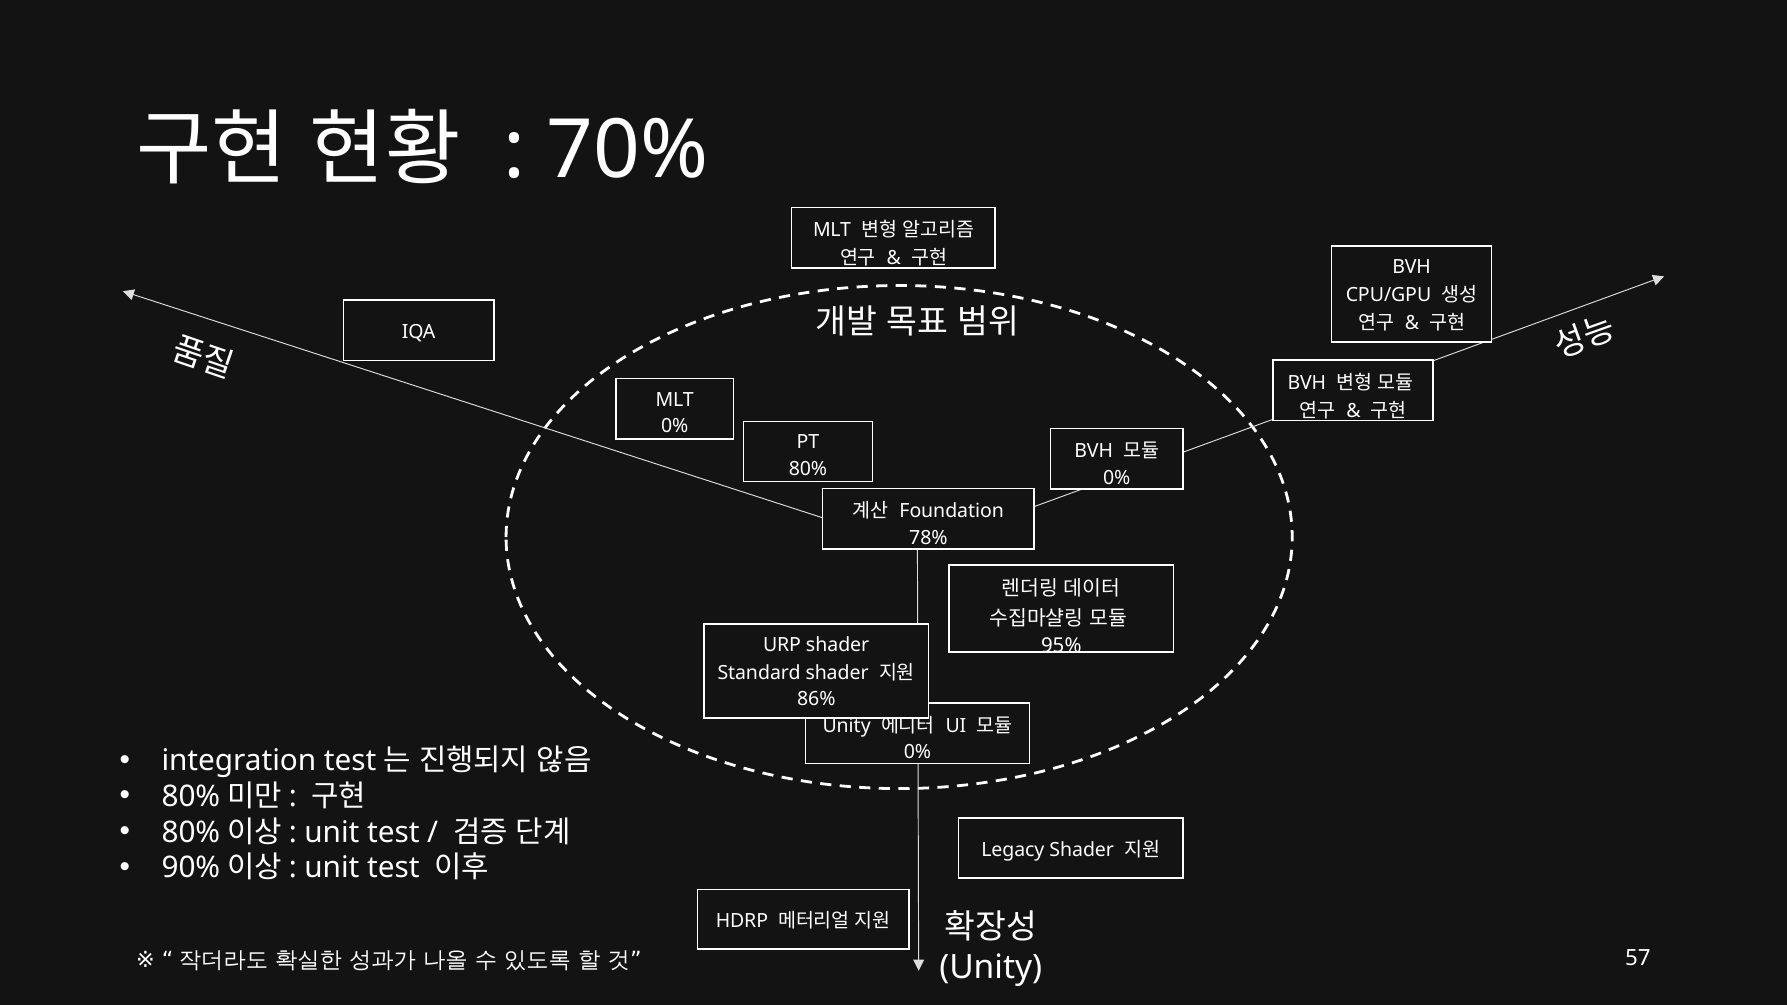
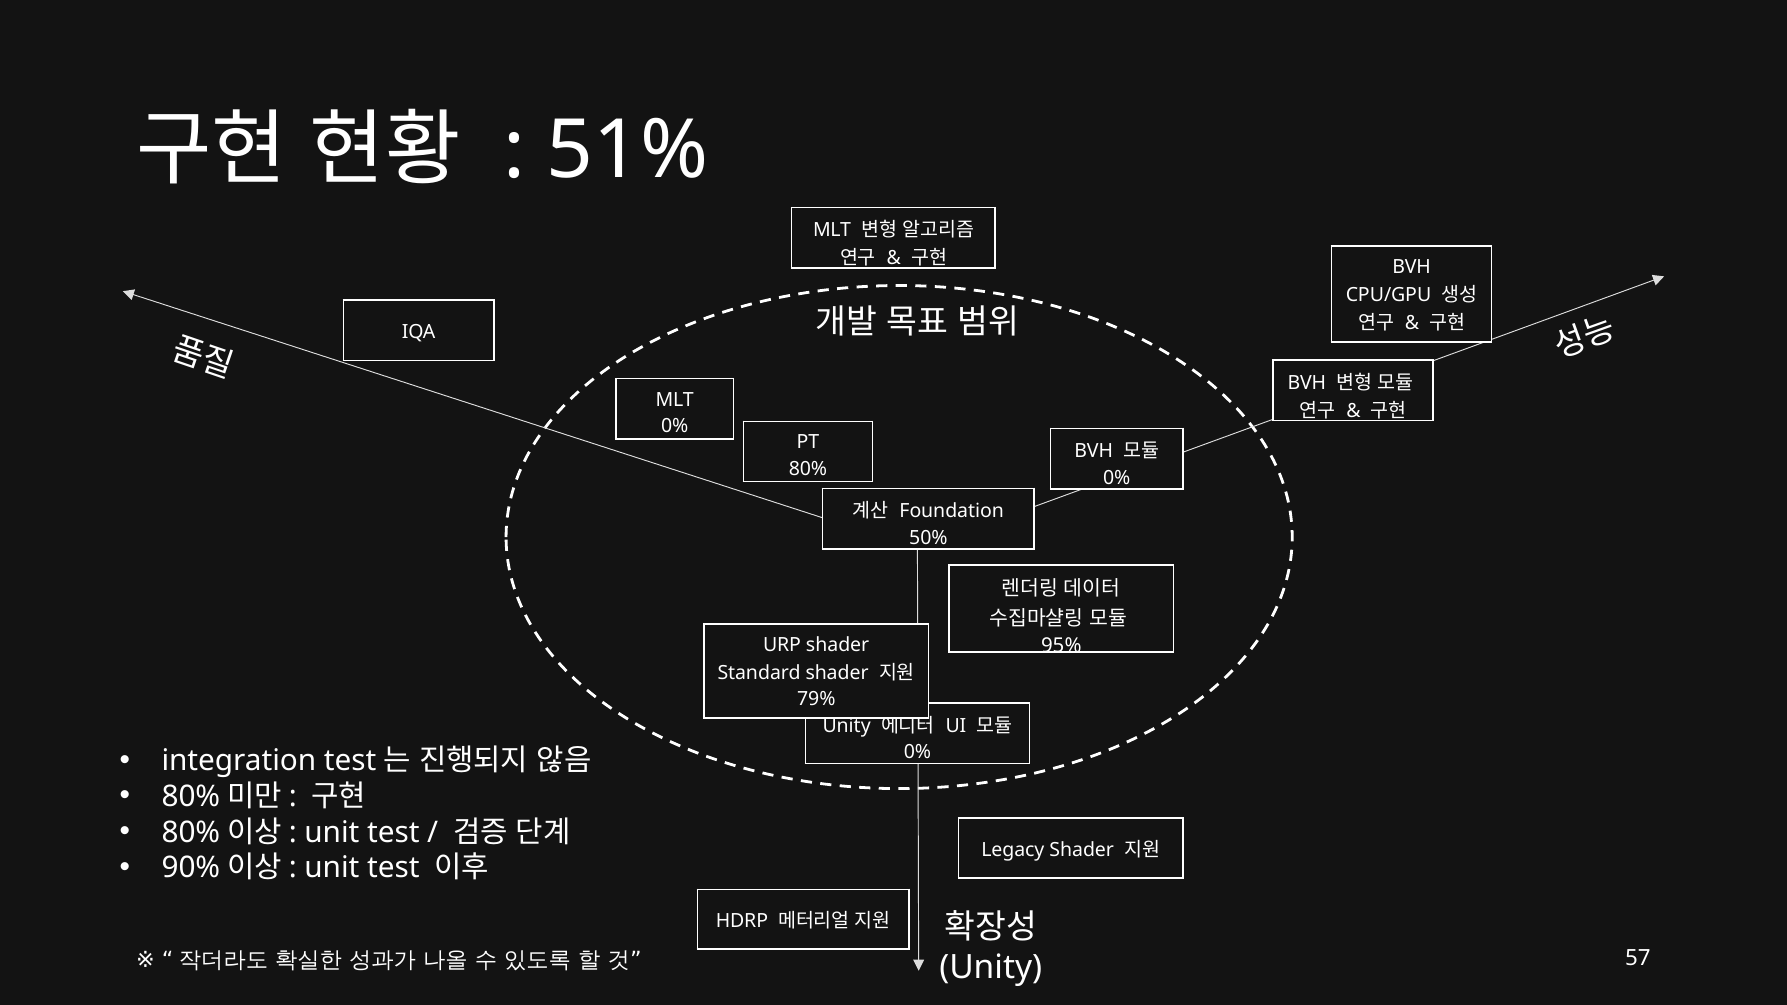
70%: 70% -> 51% (627, 150)
78%: 78% -> 50% (928, 538)
86%: 86% -> 79% (816, 700)
